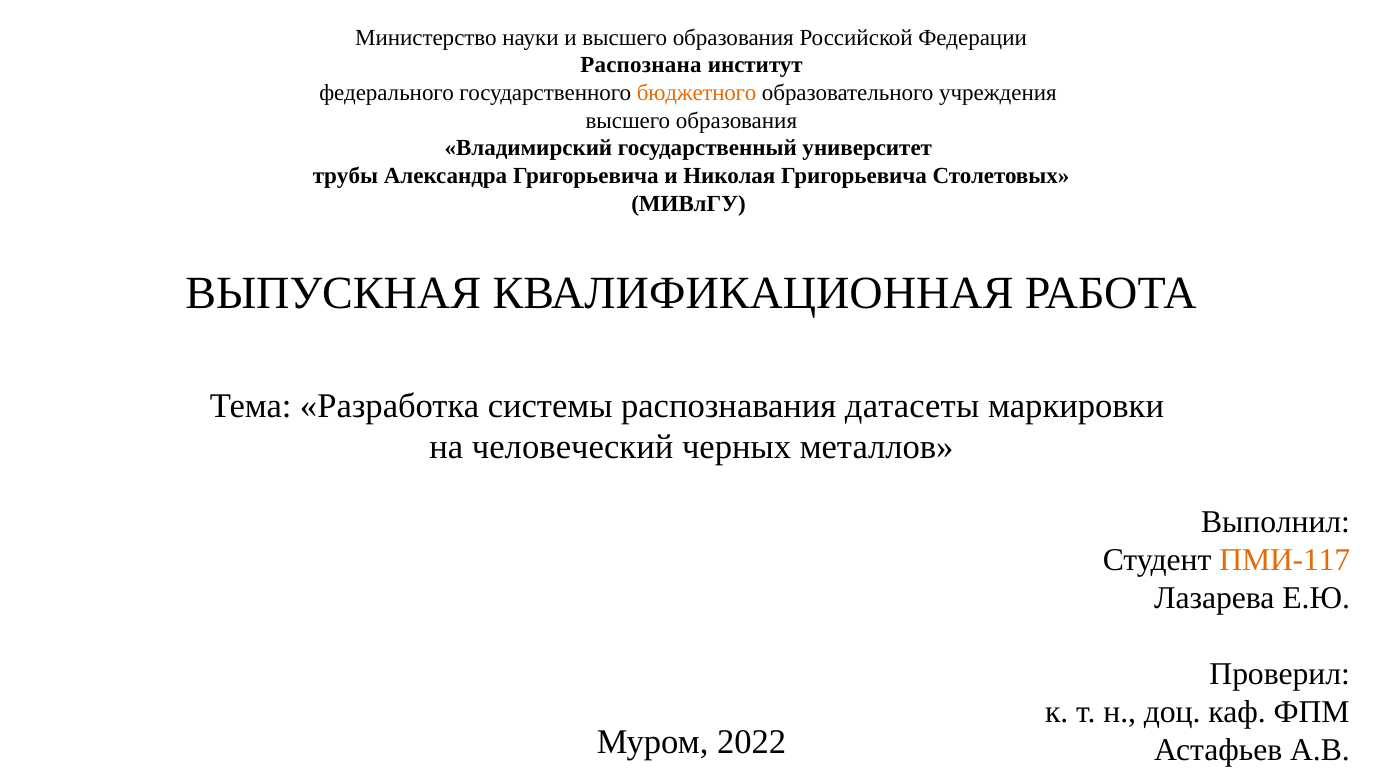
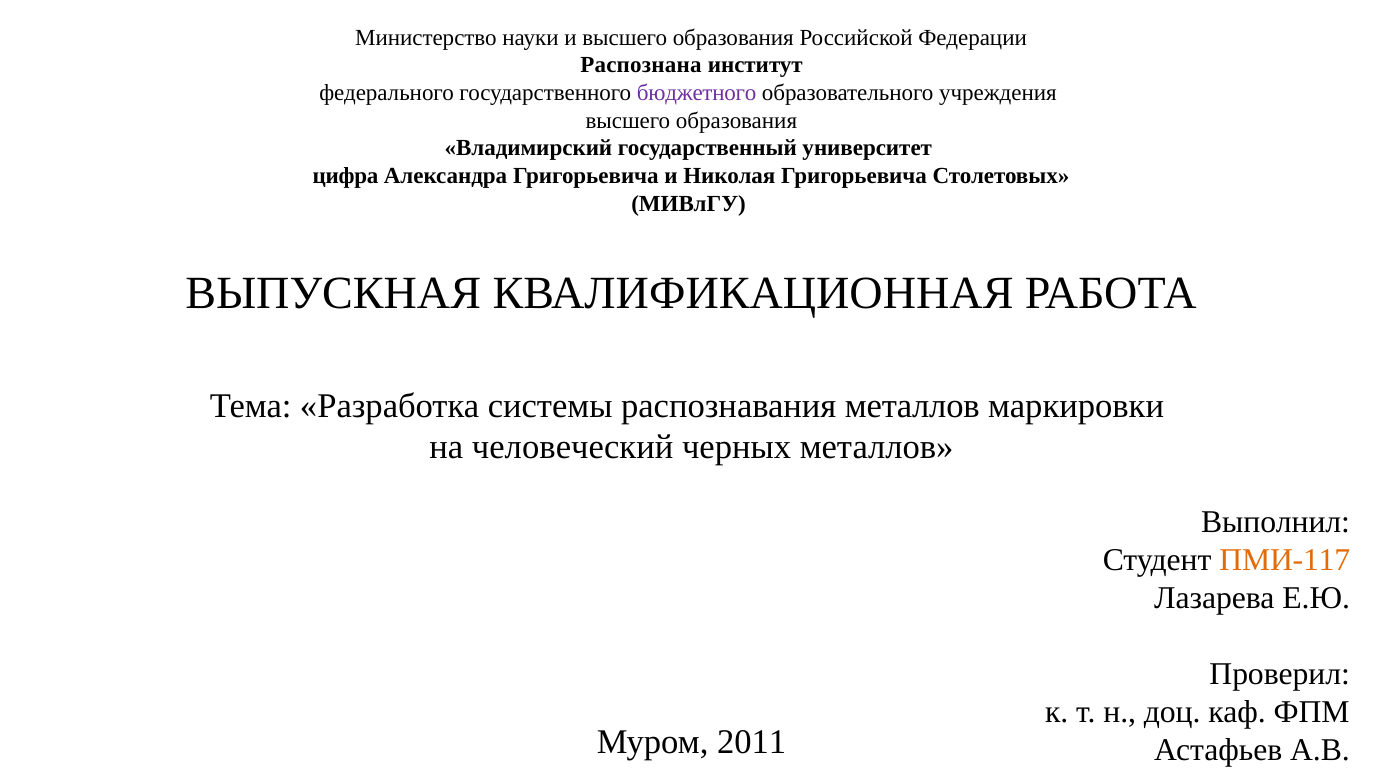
бюджетного colour: orange -> purple (697, 93)
трубы: трубы -> цифра (346, 176)
распознавания датасеты: датасеты -> металлов (912, 406)
2022: 2022 -> 2011 (752, 742)
